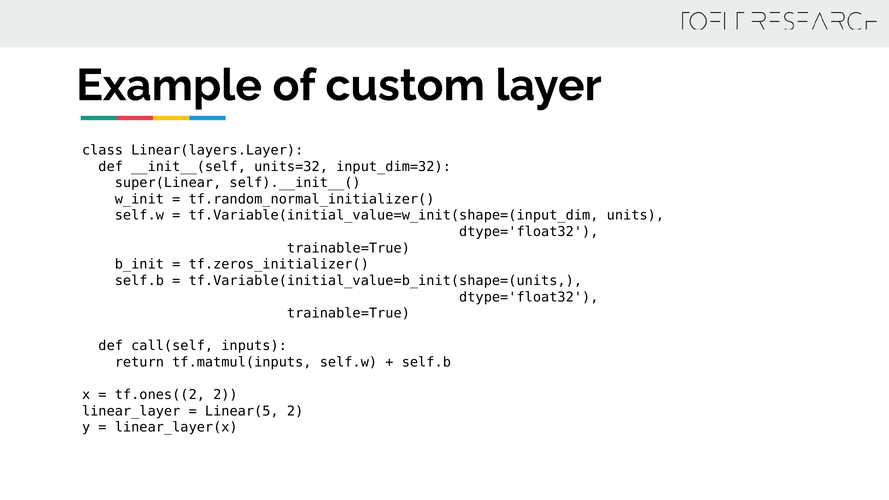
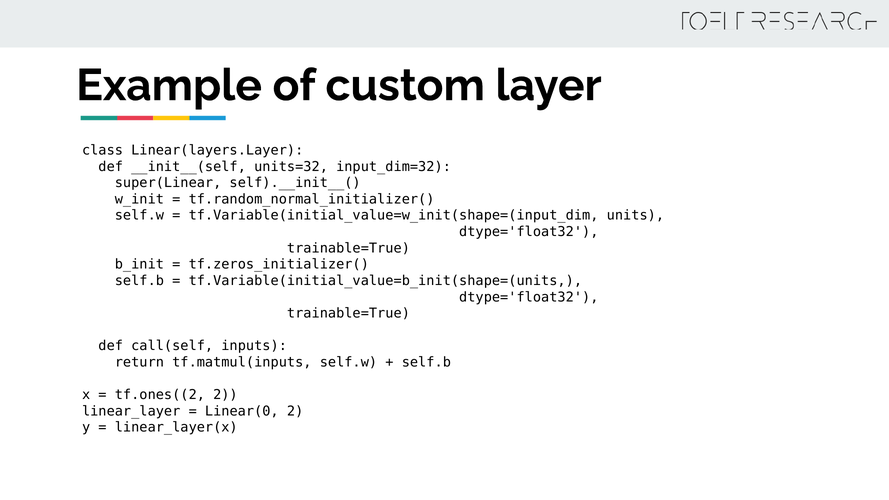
Linear(5: Linear(5 -> Linear(0 (242, 411)
